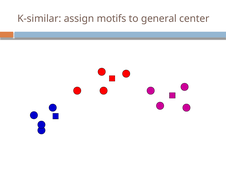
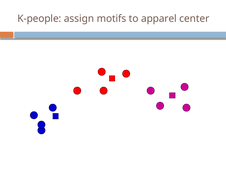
K-similar: K-similar -> K-people (39, 19)
general: general -> apparel (159, 19)
